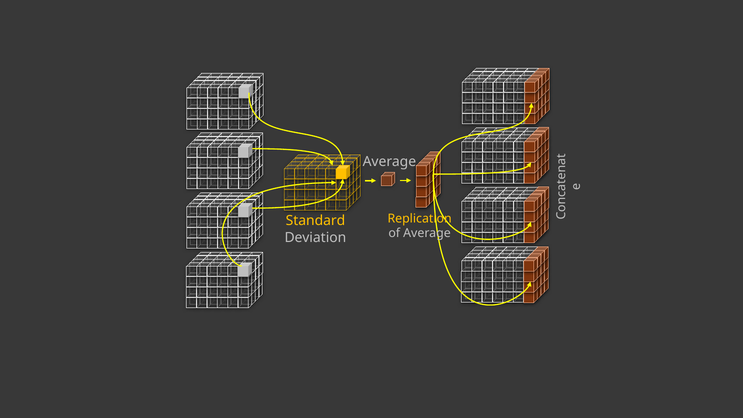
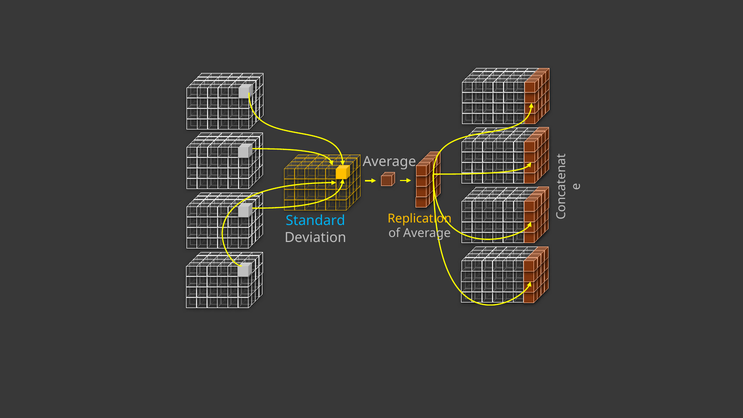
Standard colour: yellow -> light blue (315, 221)
